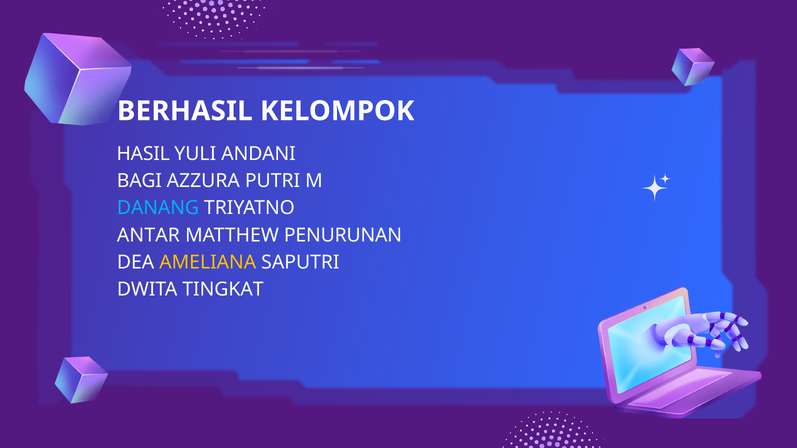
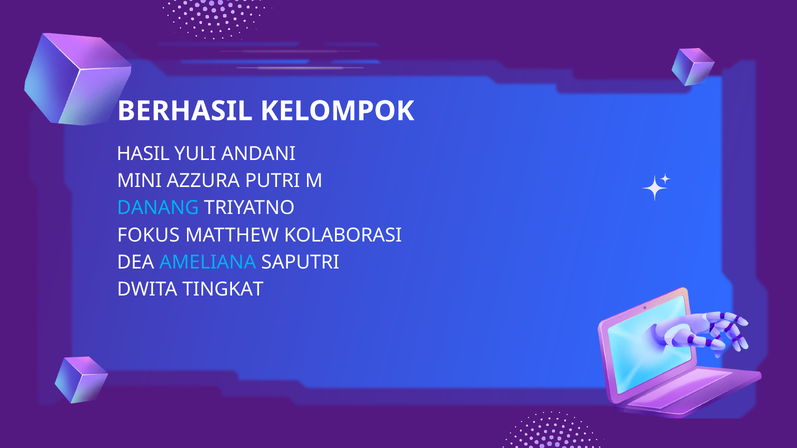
BAGI: BAGI -> MINI (139, 181)
ANTAR: ANTAR -> FOKUS (148, 235)
PENURUNAN: PENURUNAN -> KOLABORASI (343, 235)
AMELIANA colour: yellow -> light blue (208, 262)
